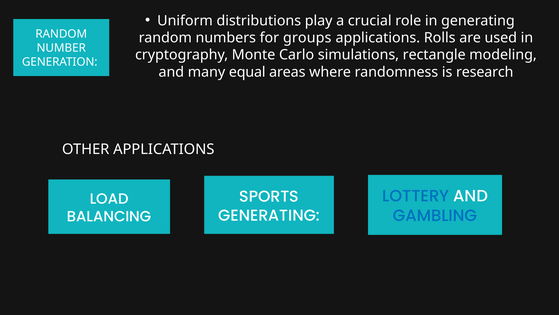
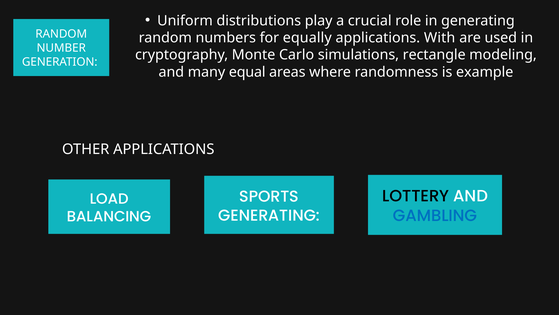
groups: groups -> equally (307, 38)
Rolls: Rolls -> With (440, 38)
research: research -> example (485, 72)
LOTTERY colour: blue -> black (416, 196)
